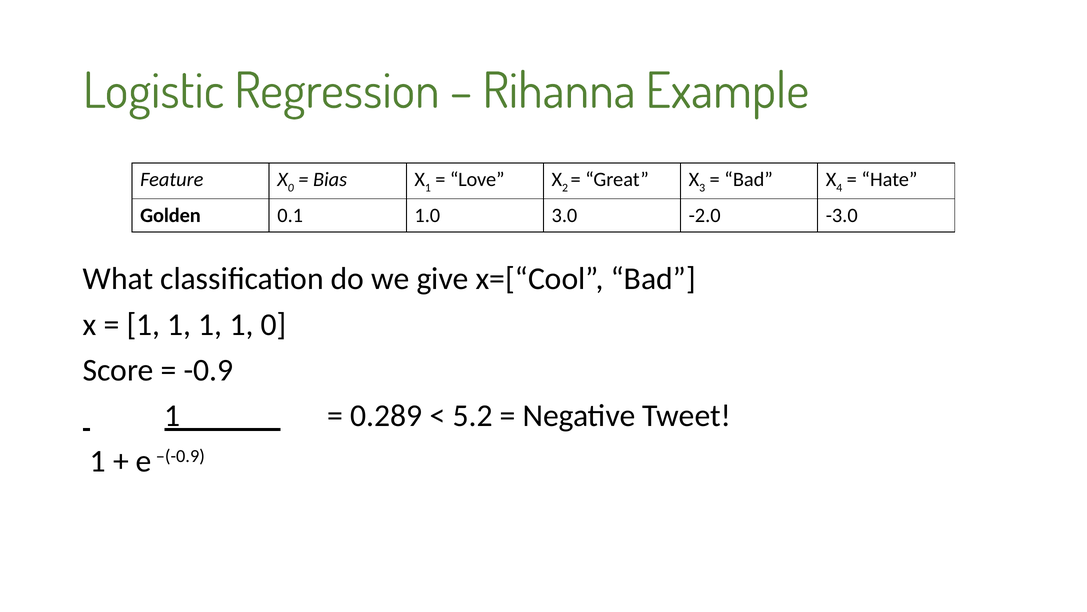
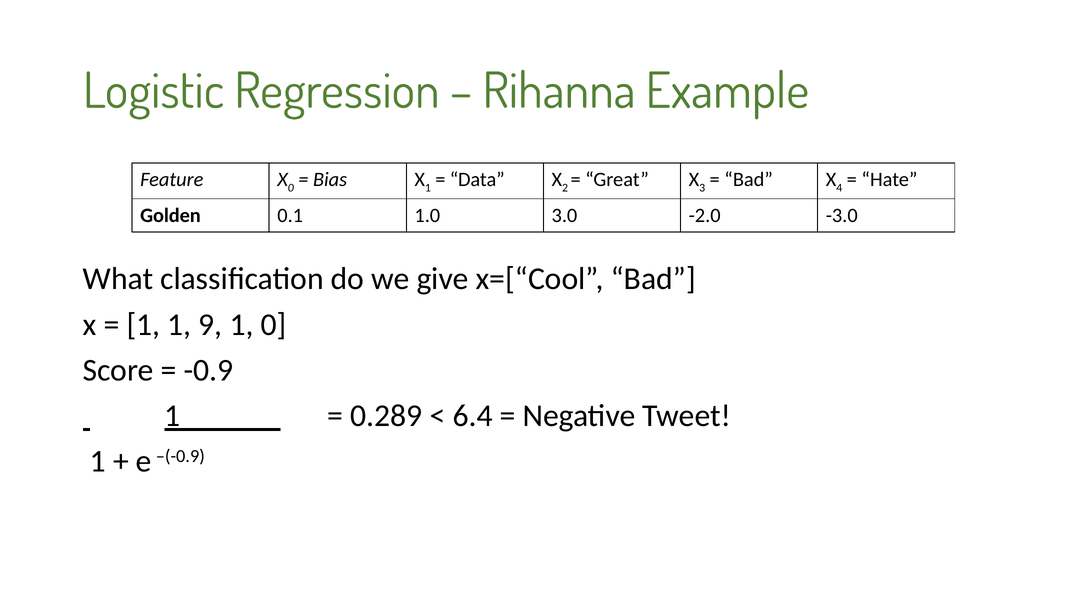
Love: Love -> Data (477, 180)
1: 1 -> 9 (210, 324)
5.2: 5.2 -> 6.4 (473, 415)
